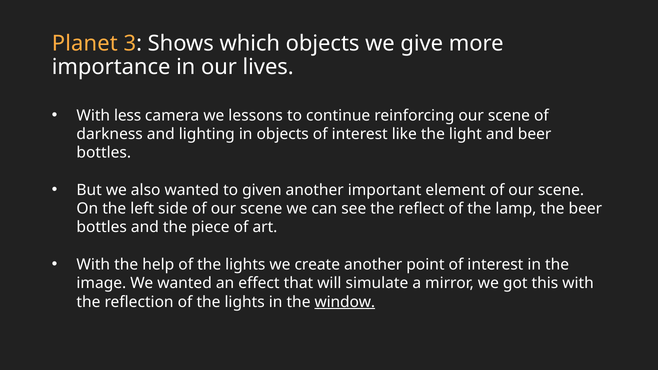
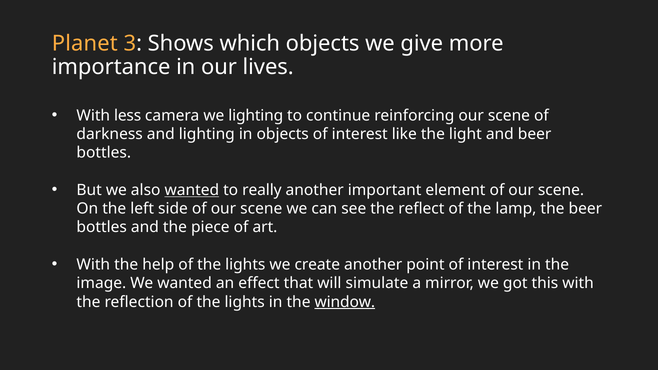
we lessons: lessons -> lighting (256, 116)
wanted underline: none -> present (192, 190)
given: given -> really (262, 190)
